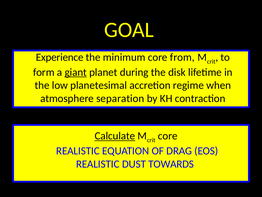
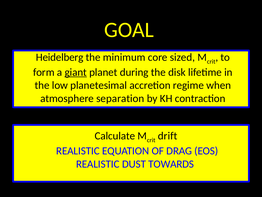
Experience: Experience -> Heidelberg (60, 57)
from: from -> sized (182, 57)
Calculate underline: present -> none (115, 136)
core: core -> drift (168, 136)
